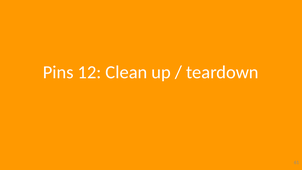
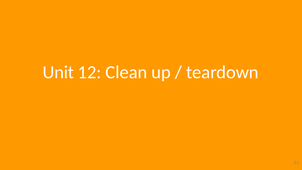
Pins: Pins -> Unit (58, 72)
